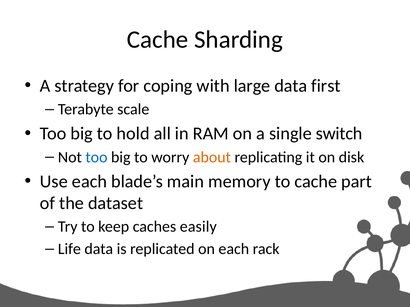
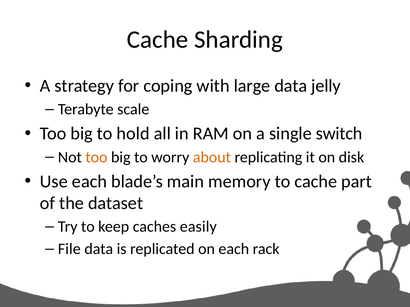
first: first -> jelly (326, 86)
too colour: blue -> orange (96, 157)
Life: Life -> File (69, 249)
